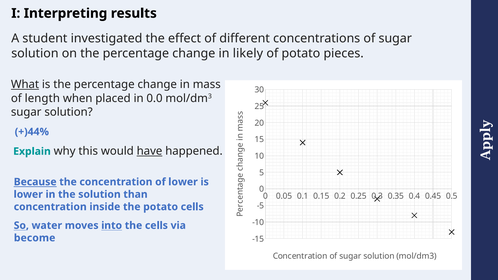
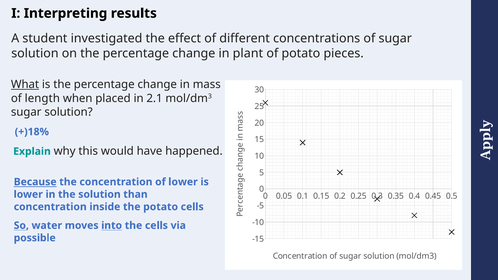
likely: likely -> plant (248, 53)
0.0: 0.0 -> 2.1 (155, 98)
+)44%: +)44% -> +)18% (32, 132)
have underline: present -> none (150, 151)
become: become -> possible (35, 238)
